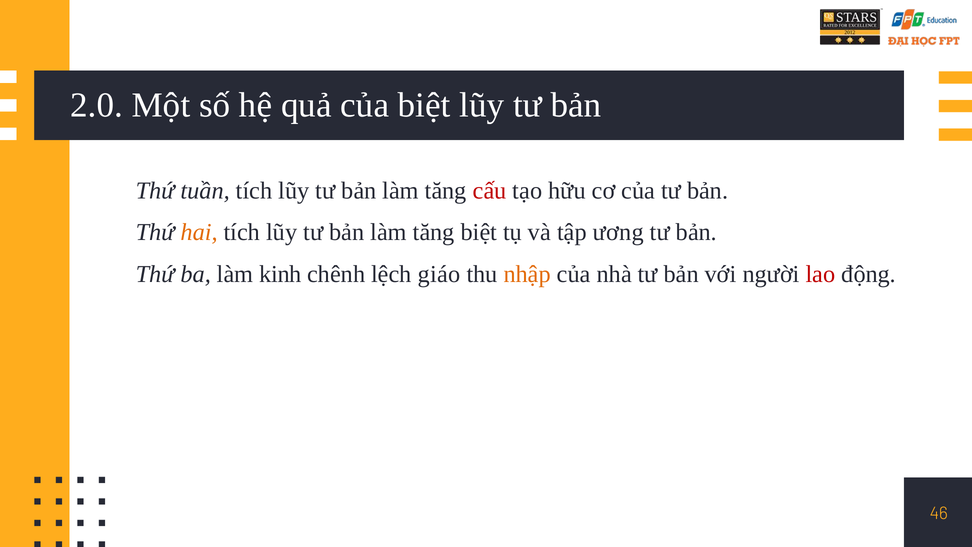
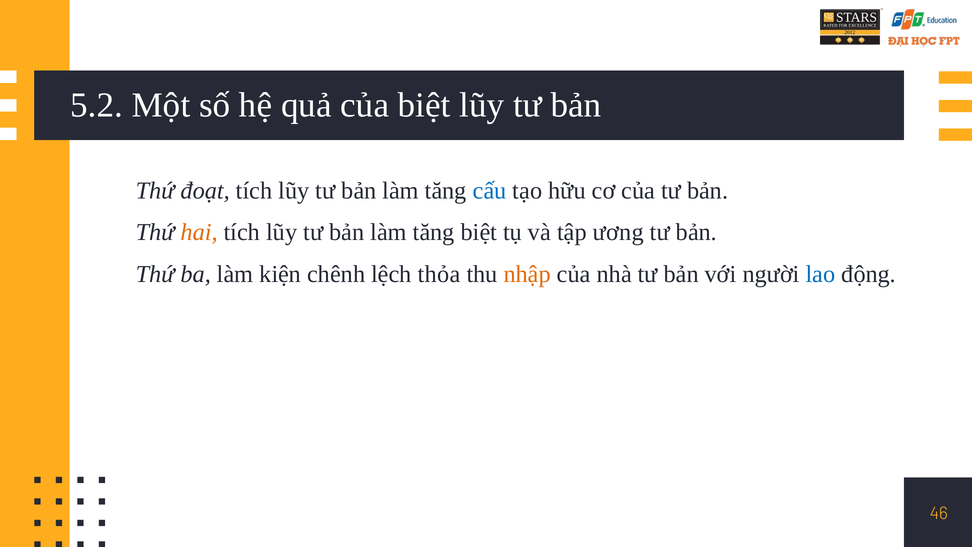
2.0: 2.0 -> 5.2 (97, 105)
tuần: tuần -> đoạt (205, 191)
cấu colour: red -> blue (490, 191)
kinh: kinh -> kiện (280, 274)
giáo: giáo -> thỏa (439, 274)
lao colour: red -> blue (821, 274)
